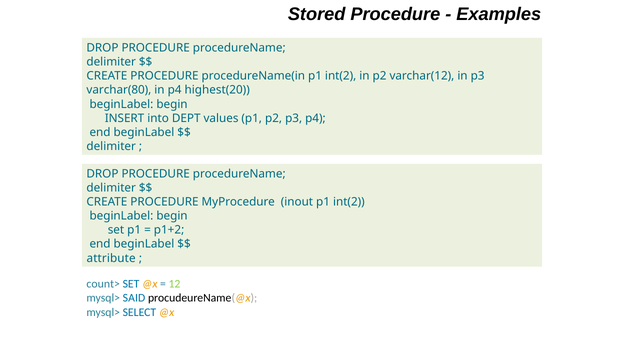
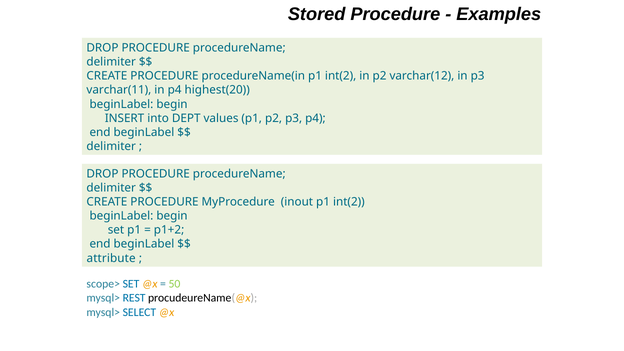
varchar(80: varchar(80 -> varchar(11 (119, 90)
count>: count> -> scope> (103, 284)
12: 12 -> 50 (174, 284)
SAID: SAID -> REST (134, 298)
